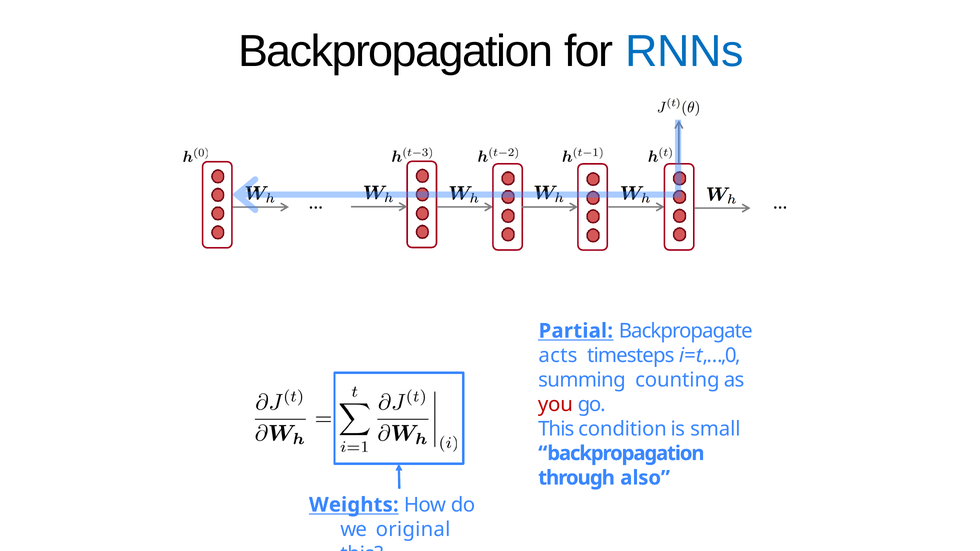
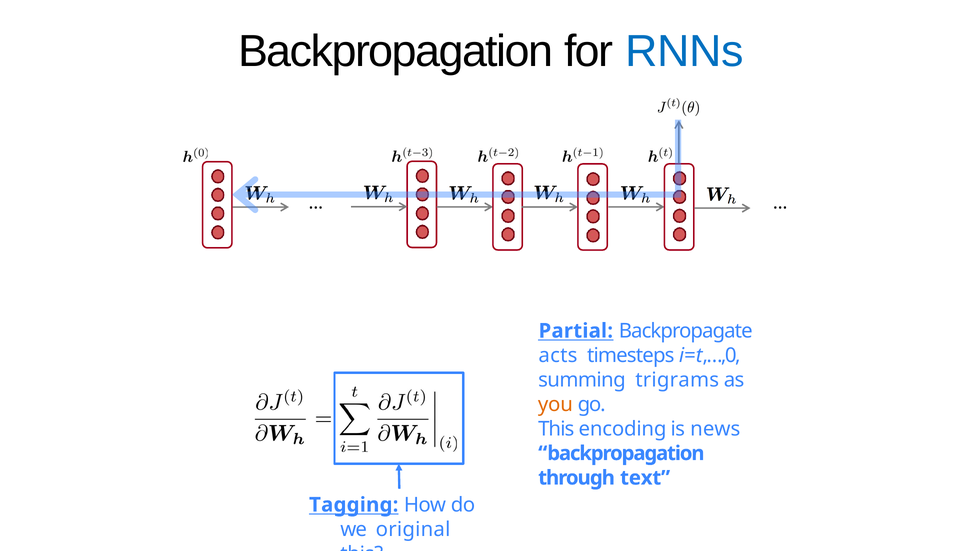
counting: counting -> trigrams (677, 380)
you colour: red -> orange (555, 405)
condition: condition -> encoding (623, 429)
small: small -> news (715, 429)
also: also -> text (645, 478)
Weights: Weights -> Tagging (354, 505)
